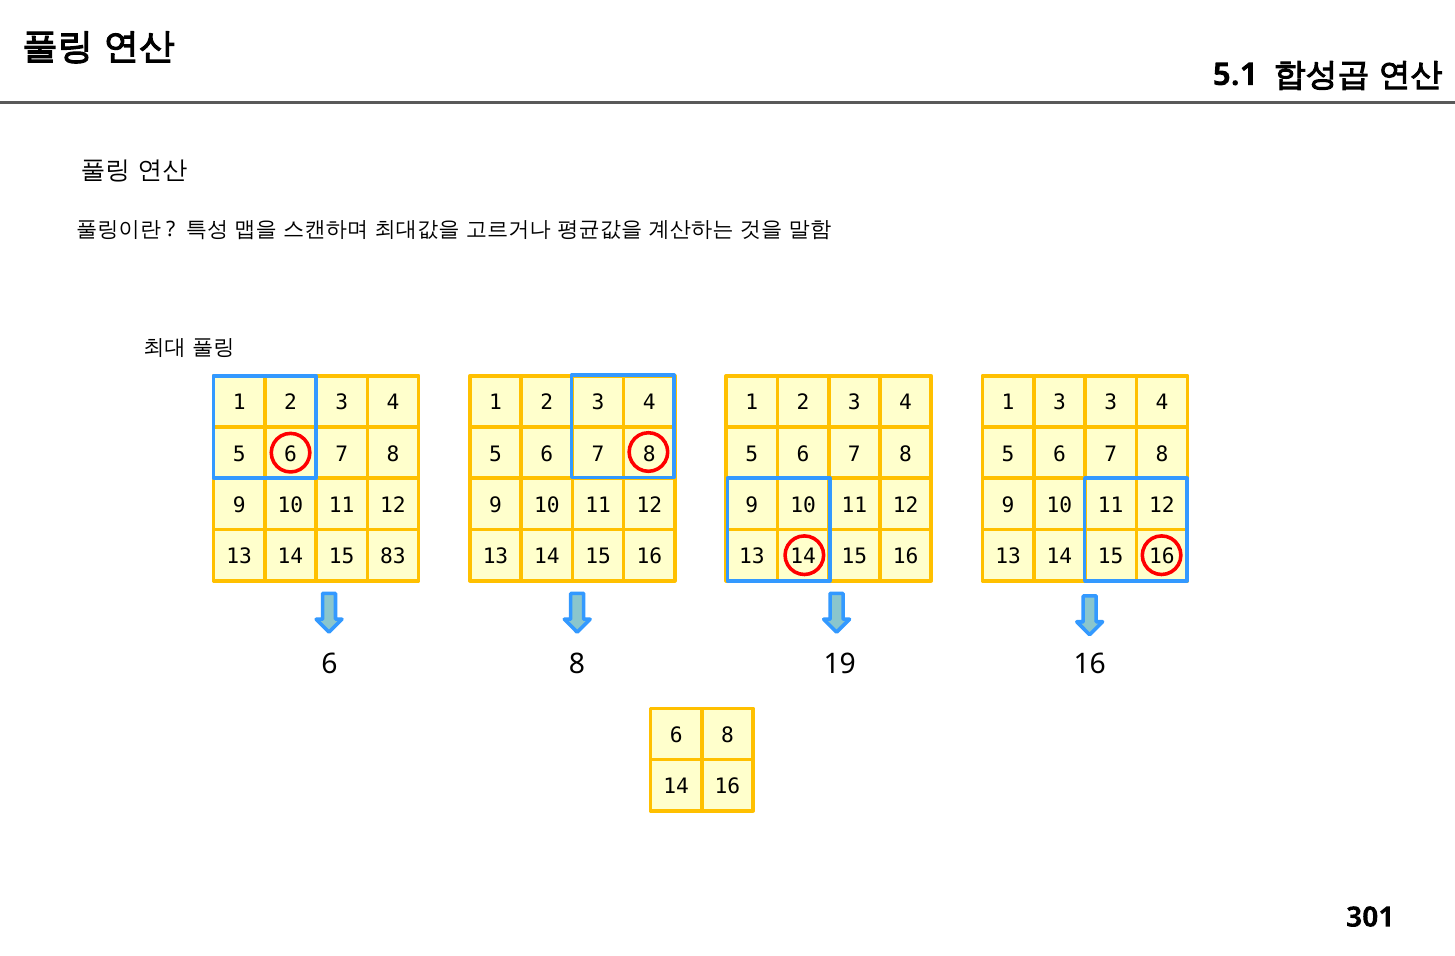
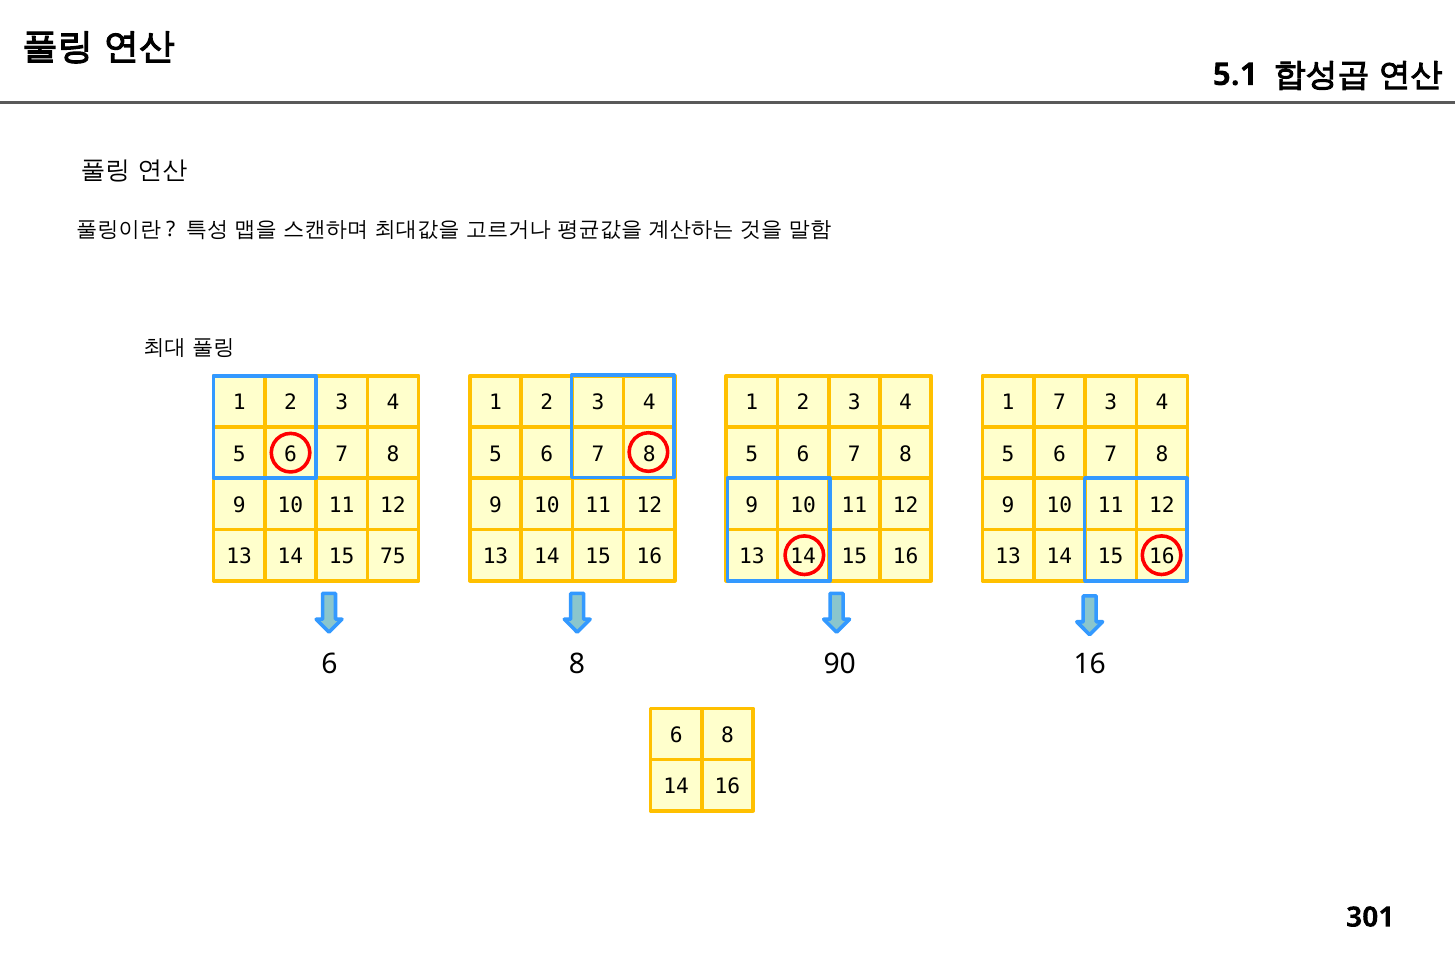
1 3: 3 -> 7 (1059, 403)
83: 83 -> 75 (393, 556)
19: 19 -> 90 (840, 664)
